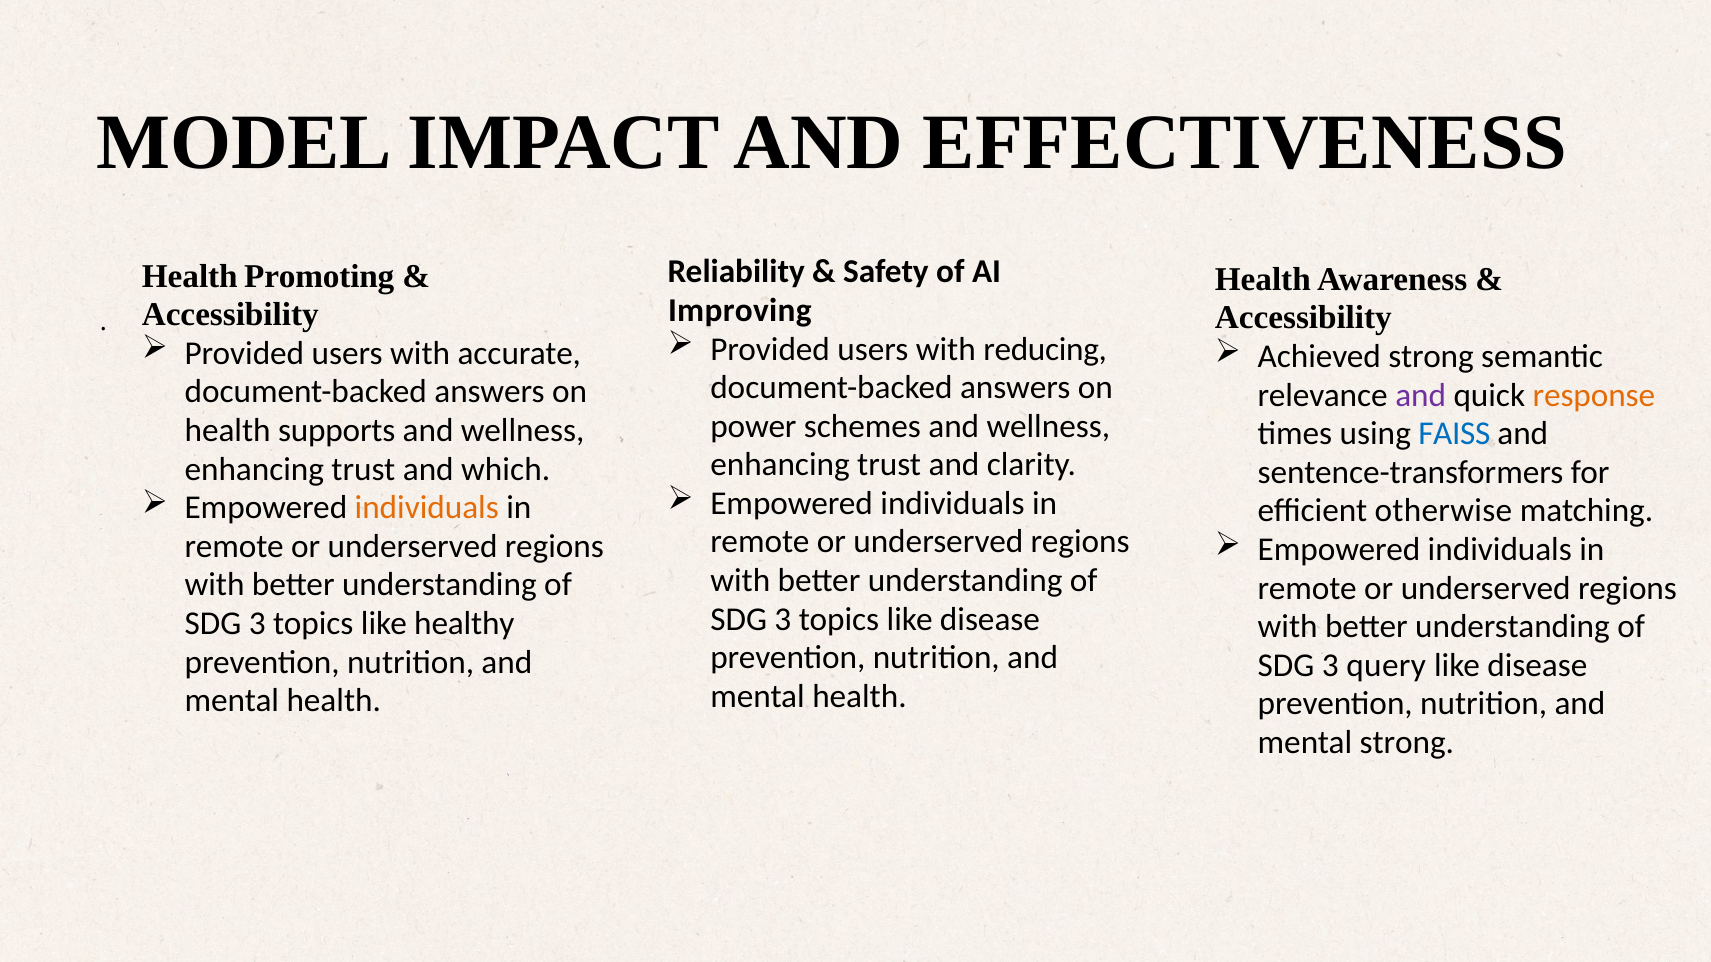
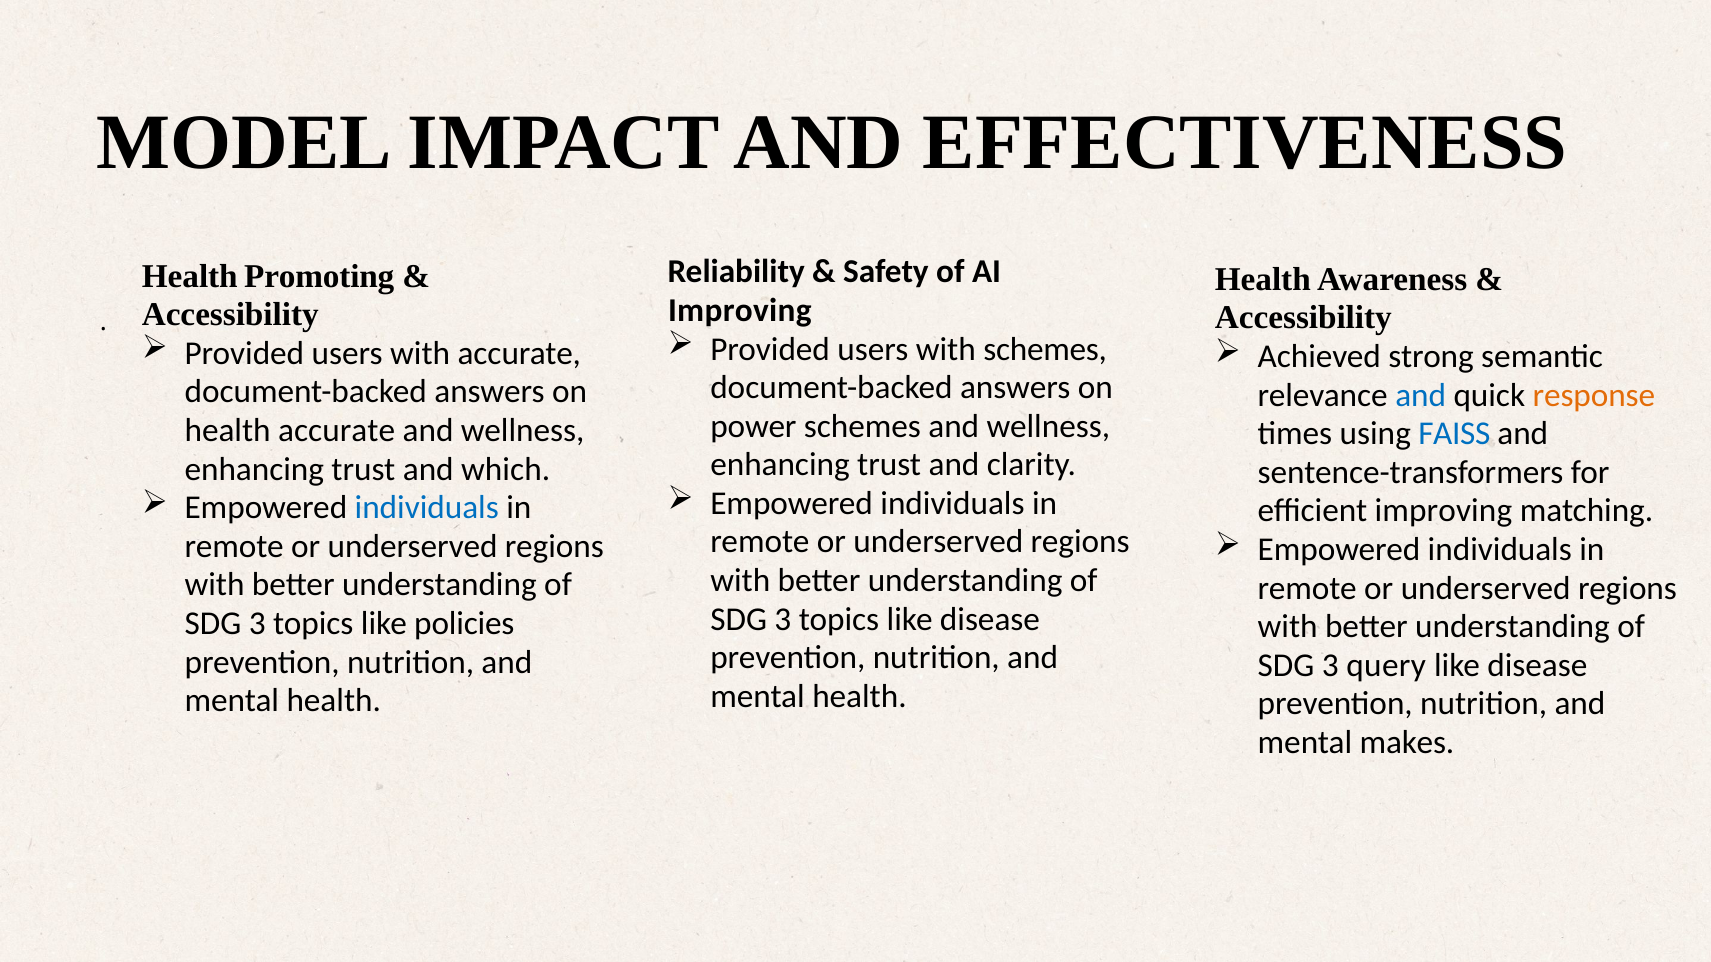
with reducing: reducing -> schemes (1045, 349)
and colour: purple -> blue (1421, 395)
health supports: supports -> accurate (337, 431)
individuals colour: orange -> blue (427, 508)
efficient otherwise: otherwise -> improving (1443, 511)
healthy: healthy -> policies (464, 624)
mental strong: strong -> makes (1407, 743)
